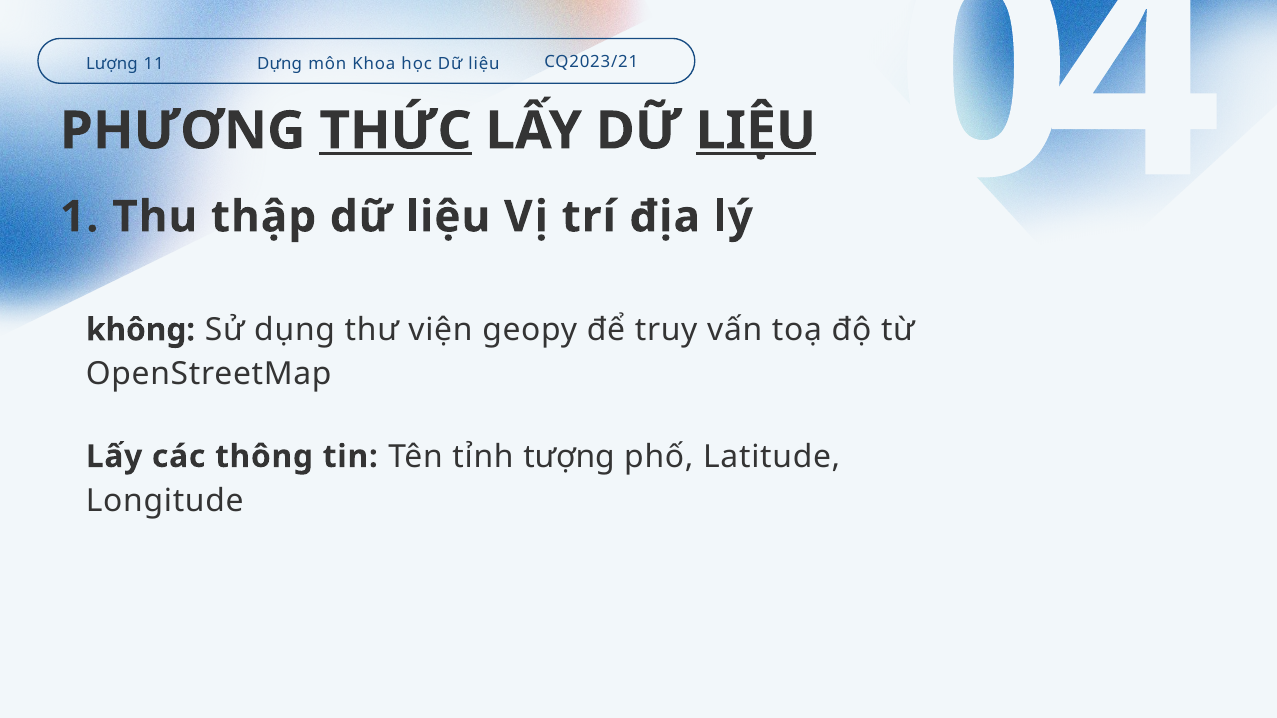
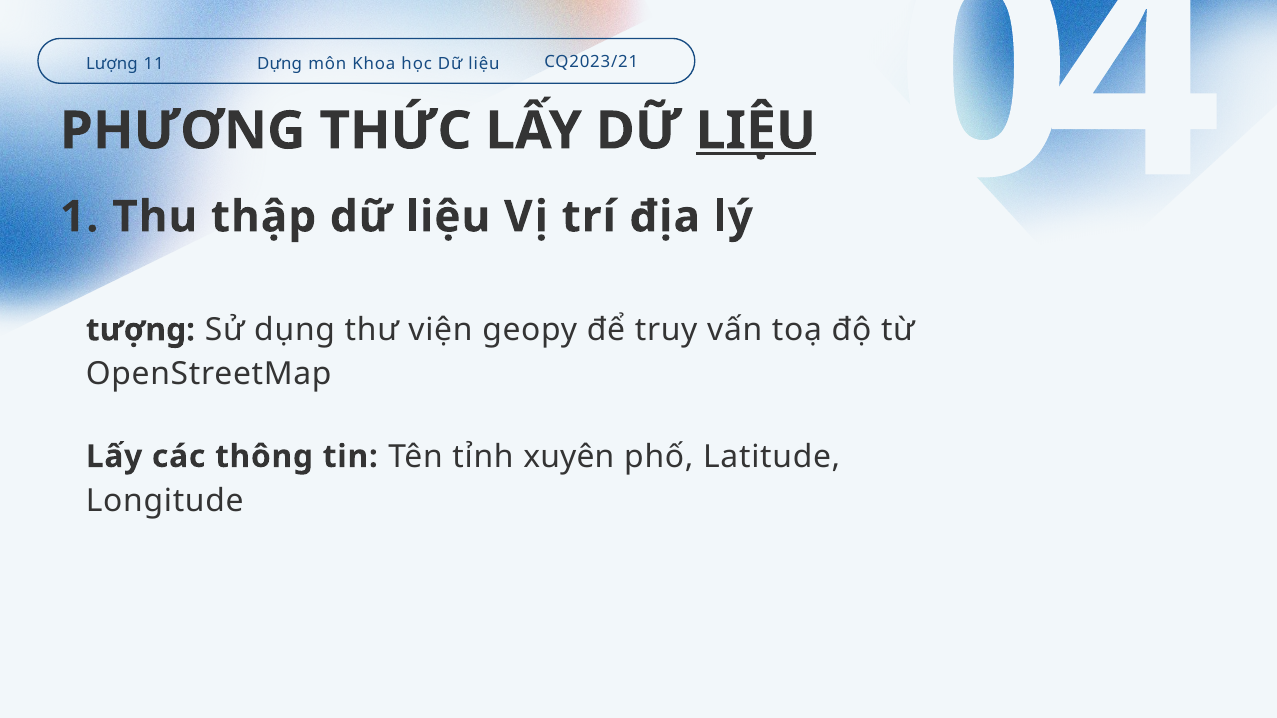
THỨC underline: present -> none (396, 131)
không: không -> tượng (140, 330)
tượng: tượng -> xuyên (569, 457)
